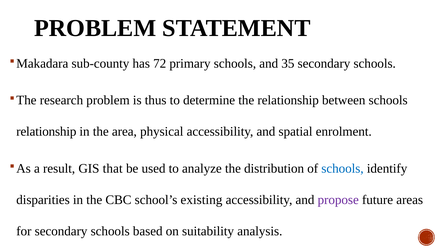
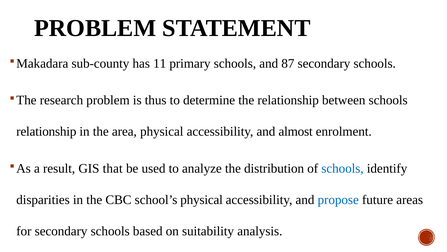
72: 72 -> 11 (160, 63)
35: 35 -> 87 (288, 63)
spatial: spatial -> almost (296, 131)
school’s existing: existing -> physical (202, 199)
propose colour: purple -> blue (338, 199)
